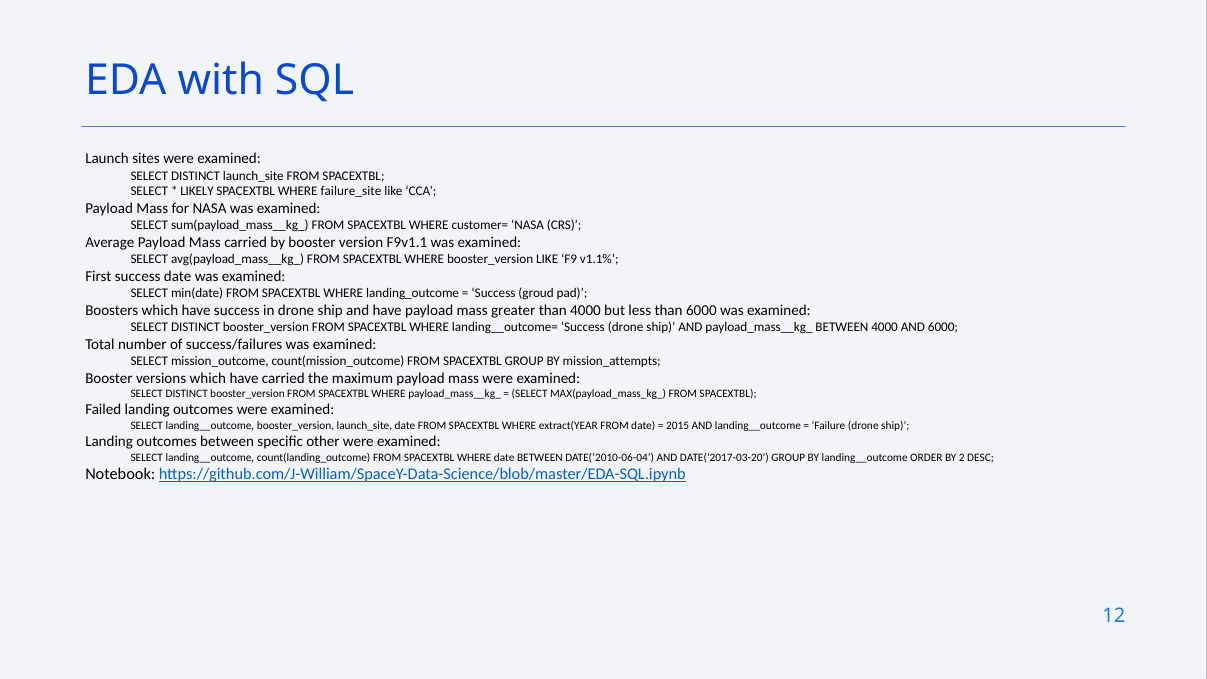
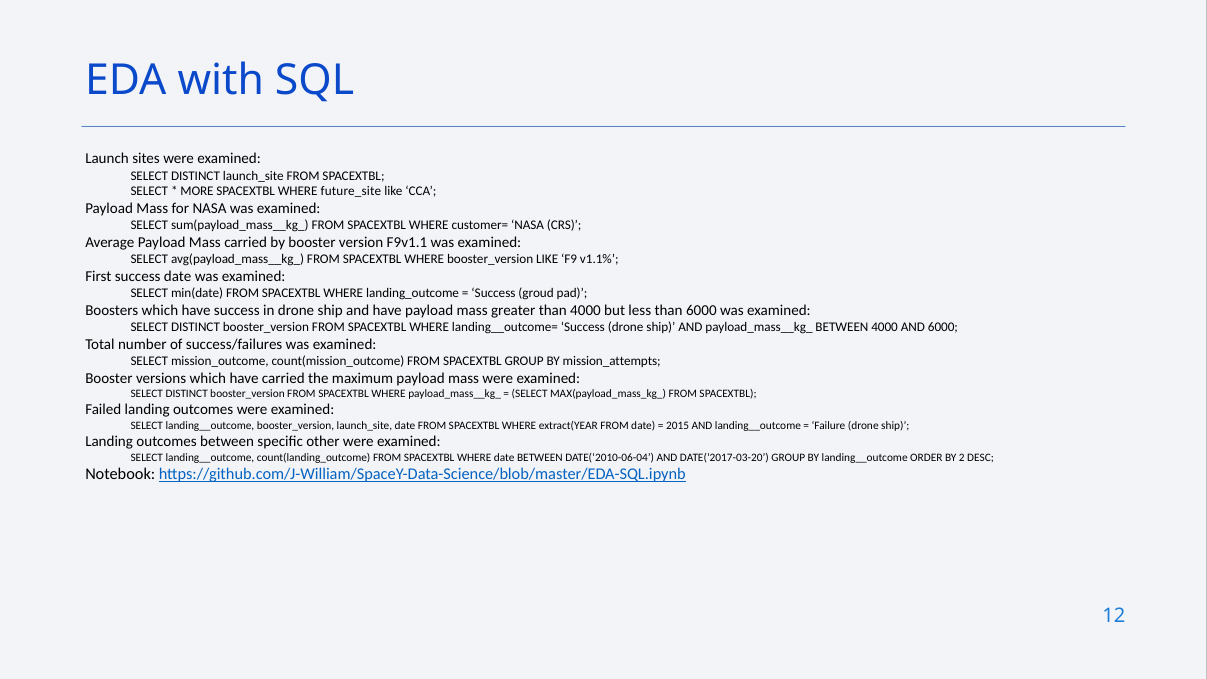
LIKELY: LIKELY -> MORE (197, 192)
failure_site: failure_site -> future_site (351, 192)
